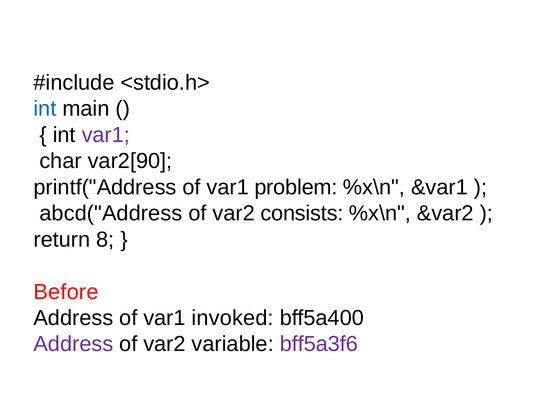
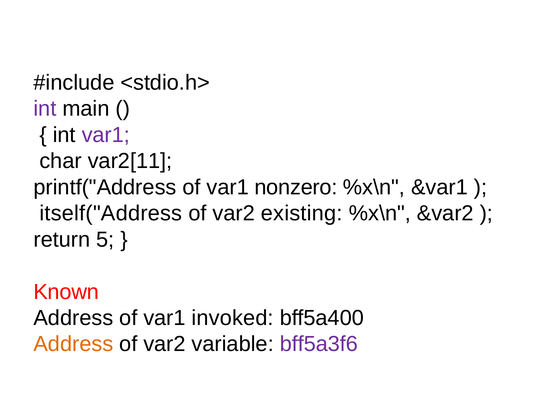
int colour: blue -> purple (45, 109)
var2[90: var2[90 -> var2[11 (130, 161)
problem: problem -> nonzero (296, 187)
abcd("Address: abcd("Address -> itself("Address (111, 213)
consists: consists -> existing (302, 213)
8: 8 -> 5 (105, 240)
Before: Before -> Known (66, 292)
Address colour: purple -> orange (73, 344)
